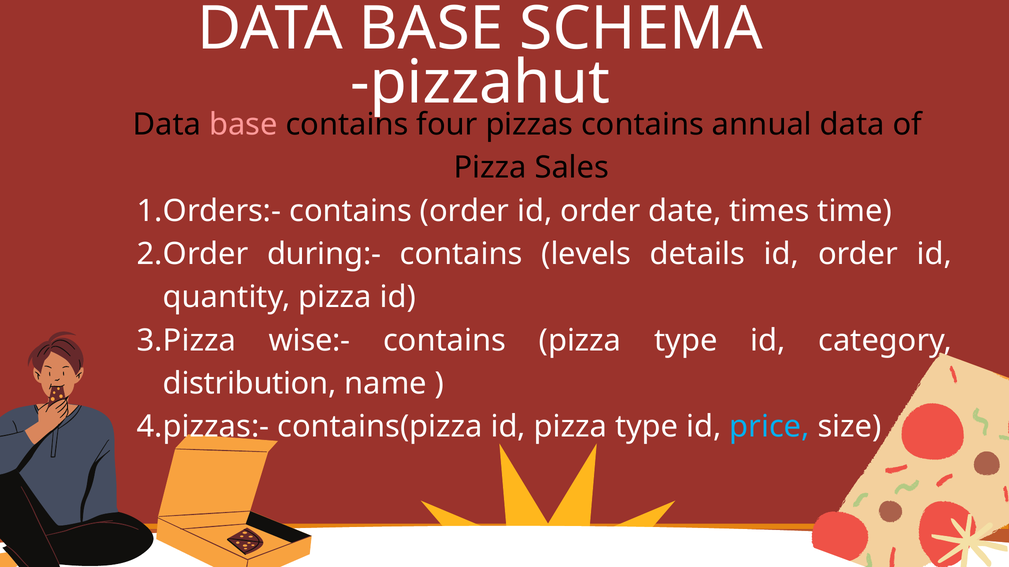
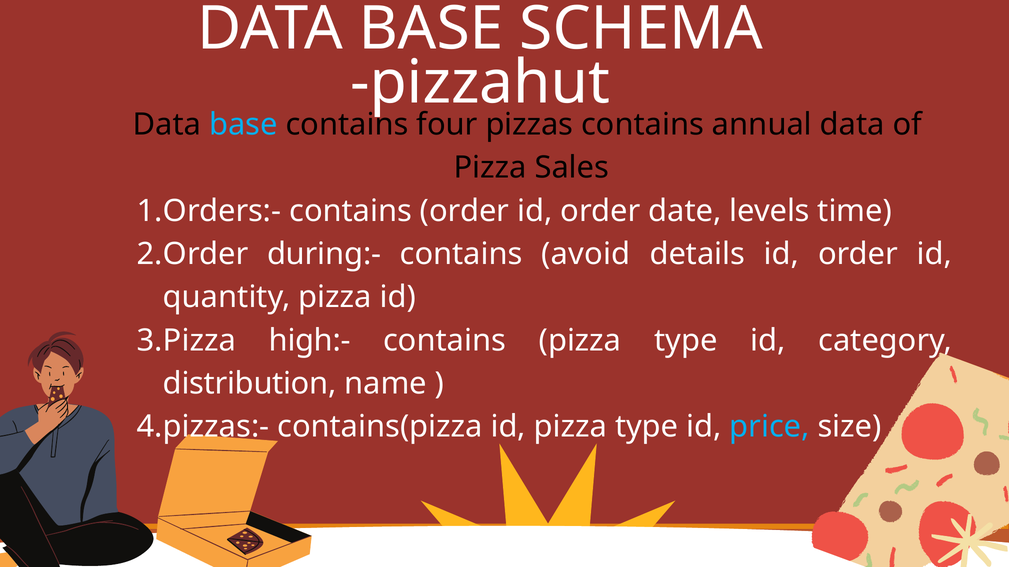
base colour: pink -> light blue (243, 125)
times: times -> levels (769, 211)
levels: levels -> avoid (586, 254)
wise:-: wise:- -> high:- (310, 341)
